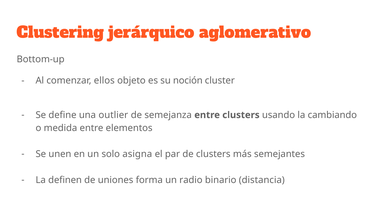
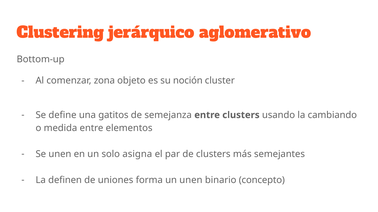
ellos: ellos -> zona (104, 81)
outlier: outlier -> gatitos (113, 115)
un radio: radio -> unen (191, 181)
distancia: distancia -> concepto (262, 181)
